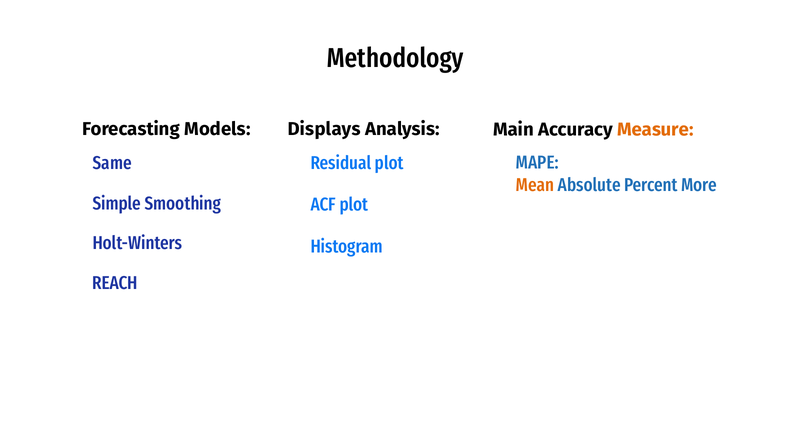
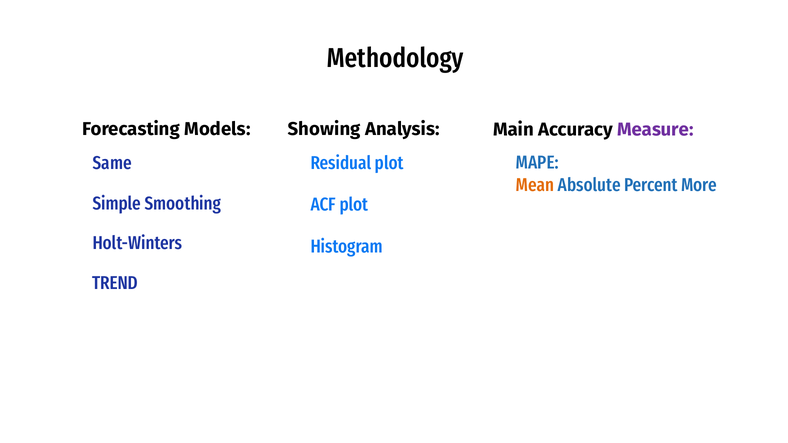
Displays: Displays -> Showing (324, 129)
Measure colour: orange -> purple (655, 130)
REACH: REACH -> TREND (115, 283)
